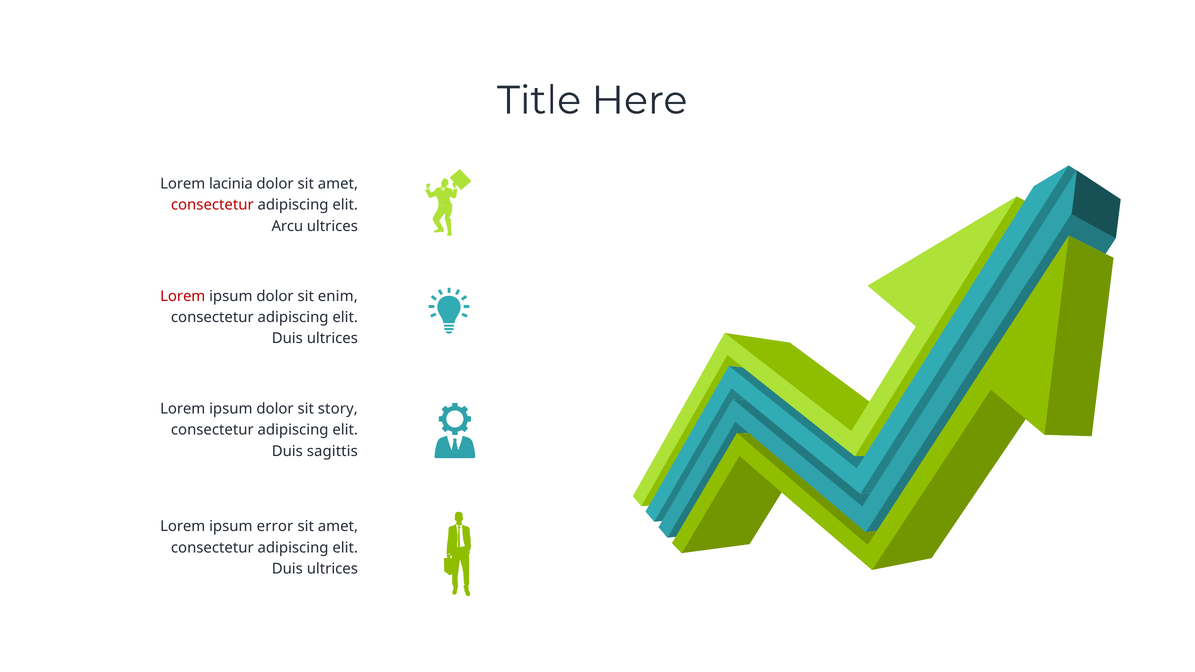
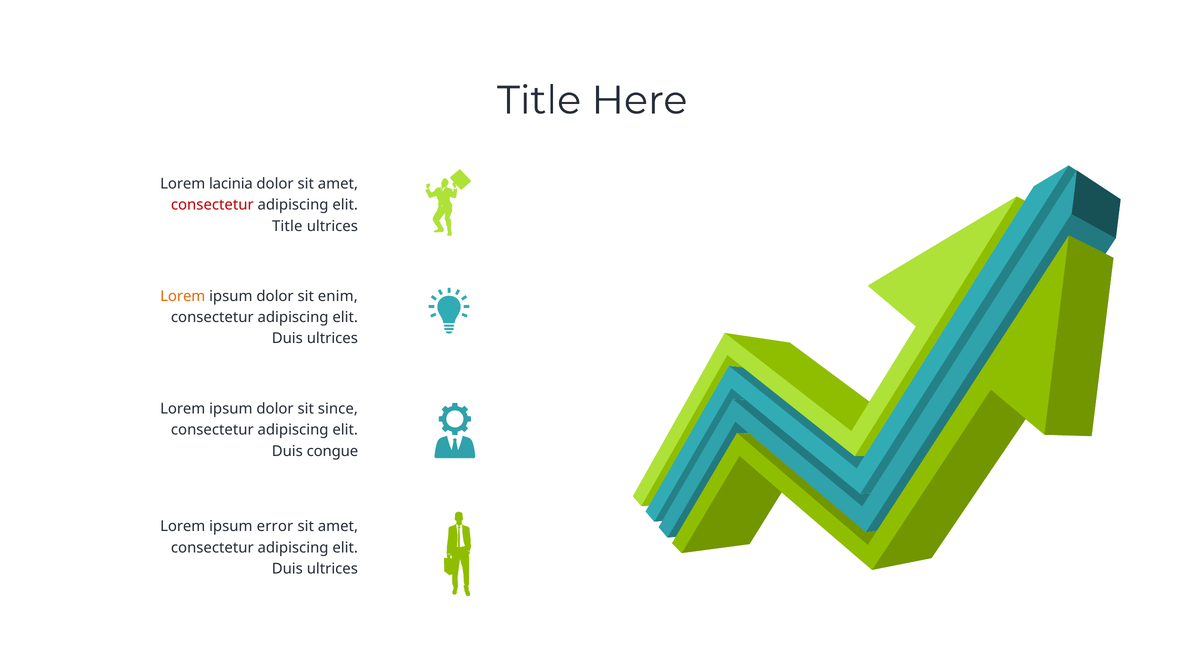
Arcu: Arcu -> Title (287, 226)
Lorem colour: red -> orange (183, 296)
story: story -> since (338, 409)
sagittis: sagittis -> congue (332, 451)
